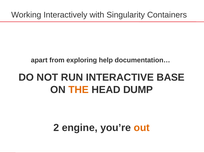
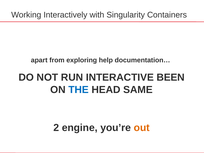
BASE: BASE -> BEEN (171, 77)
THE colour: orange -> blue (79, 90)
DUMP: DUMP -> SAME (138, 90)
